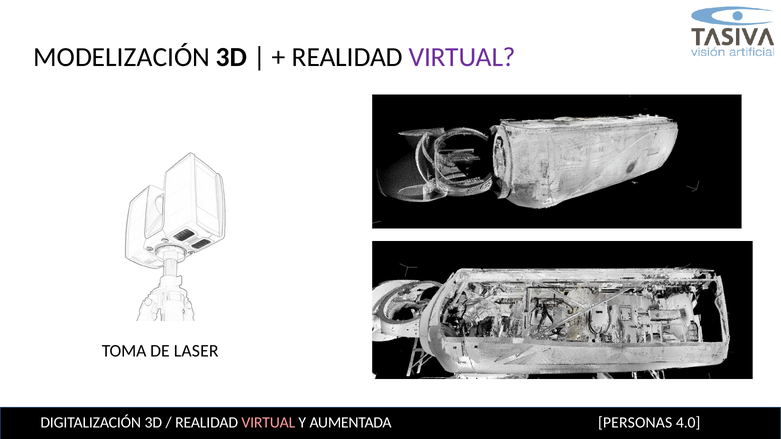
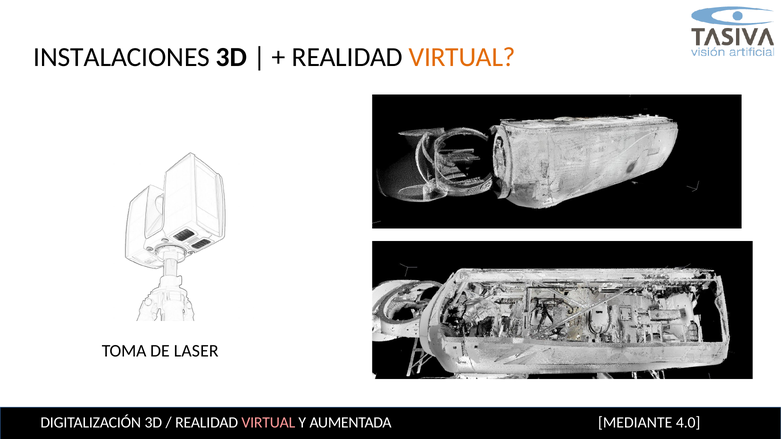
MODELIZACIÓN: MODELIZACIÓN -> INSTALACIONES (122, 57)
VIRTUAL colour: purple -> orange (462, 57)
PERSONAS: PERSONAS -> MEDIANTE (635, 423)
